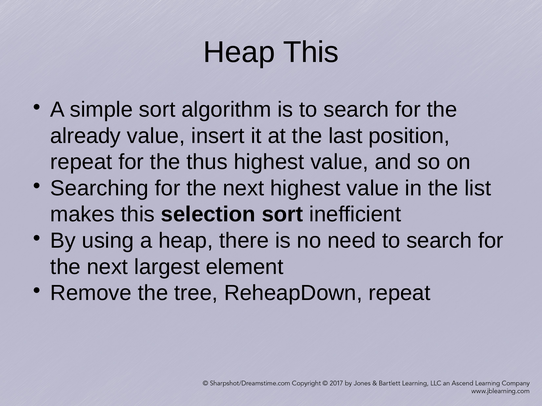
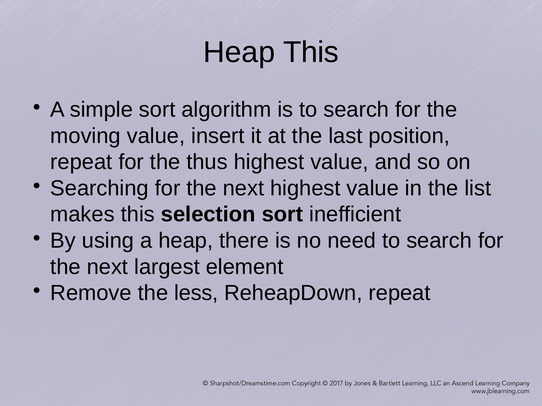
already: already -> moving (86, 136)
tree: tree -> less (196, 293)
